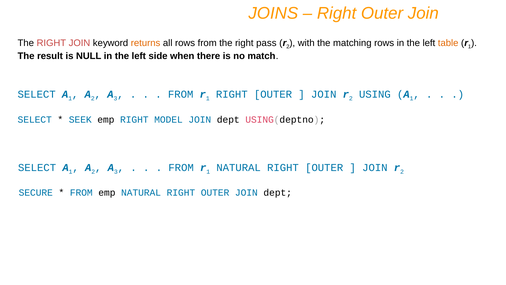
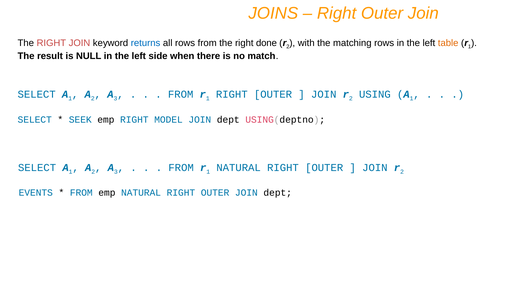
returns colour: orange -> blue (146, 43)
pass: pass -> done (266, 43)
SECURE: SECURE -> EVENTS (36, 192)
